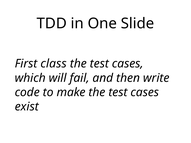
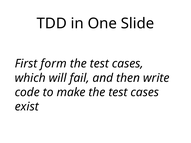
class: class -> form (54, 64)
